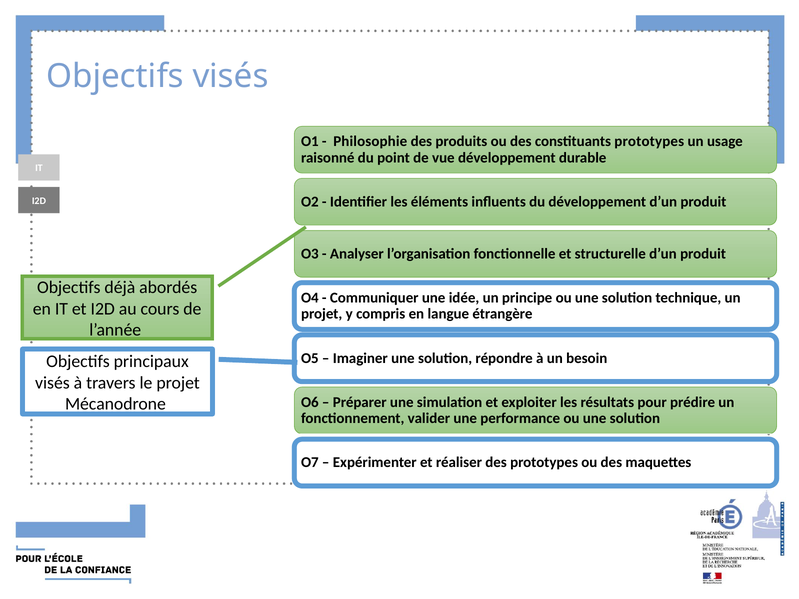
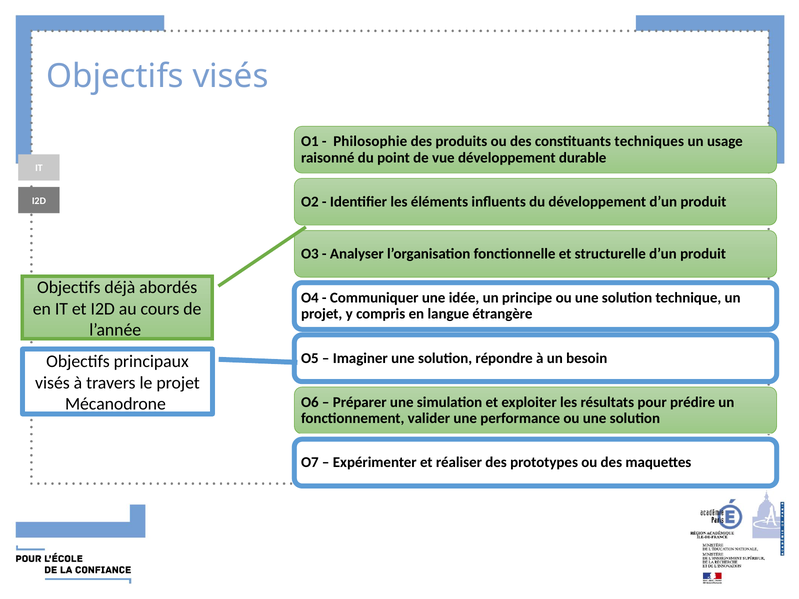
constituants prototypes: prototypes -> techniques (649, 142)
